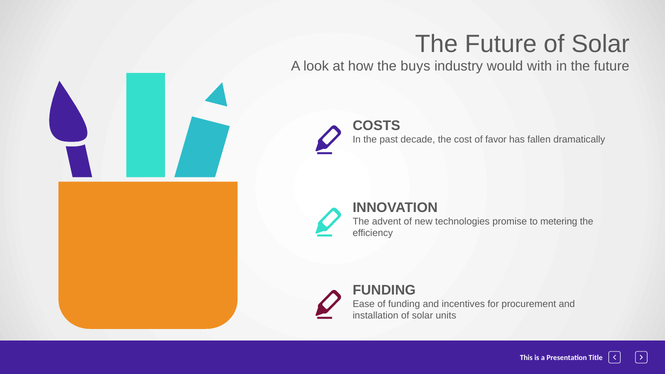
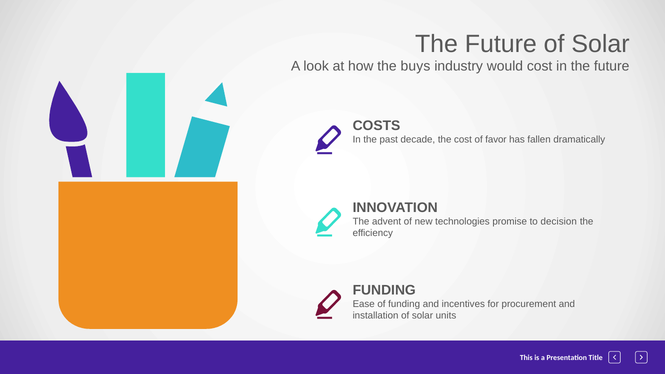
would with: with -> cost (540, 66)
metering: metering -> decision (559, 222)
